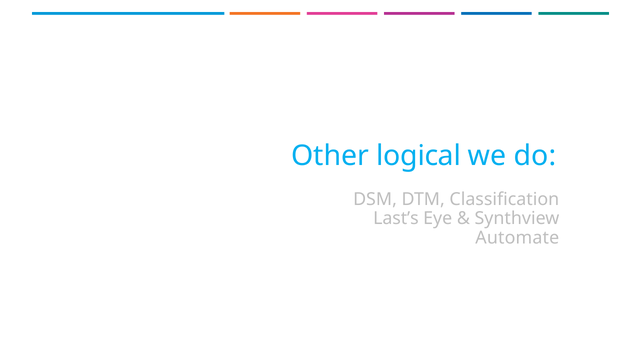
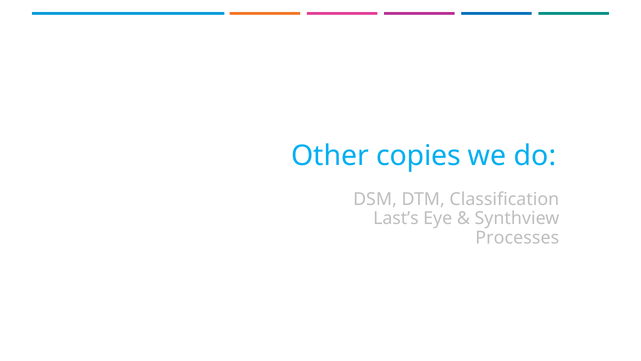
logical: logical -> copies (419, 156)
Automate: Automate -> Processes (517, 238)
